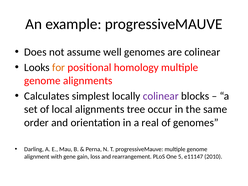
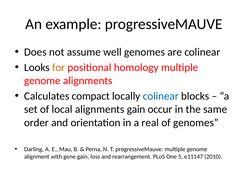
simplest: simplest -> compact (91, 96)
colinear colour: purple -> blue (161, 96)
alignments tree: tree -> gain (136, 109)
